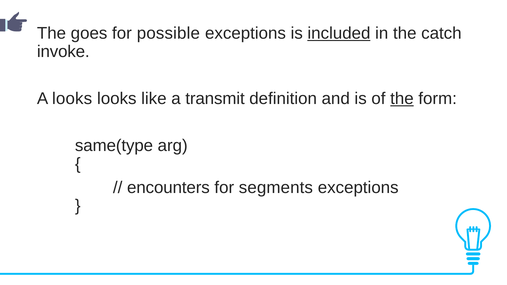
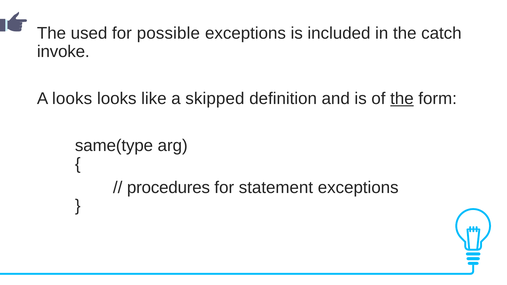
goes: goes -> used (89, 33)
included underline: present -> none (339, 33)
transmit: transmit -> skipped (215, 99)
encounters: encounters -> procedures (168, 188)
segments: segments -> statement (276, 188)
